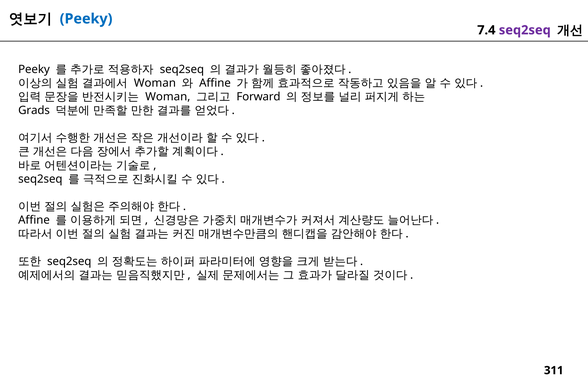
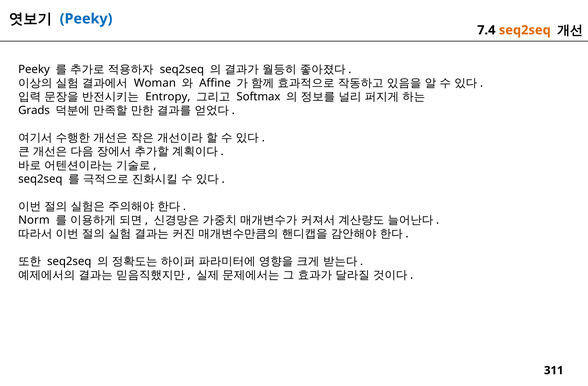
seq2seq colour: purple -> orange (525, 30)
Woman: Woman -> Entropy (168, 97)
Forward: Forward -> Softmax (258, 97)
Affine: Affine -> Norm (34, 220)
